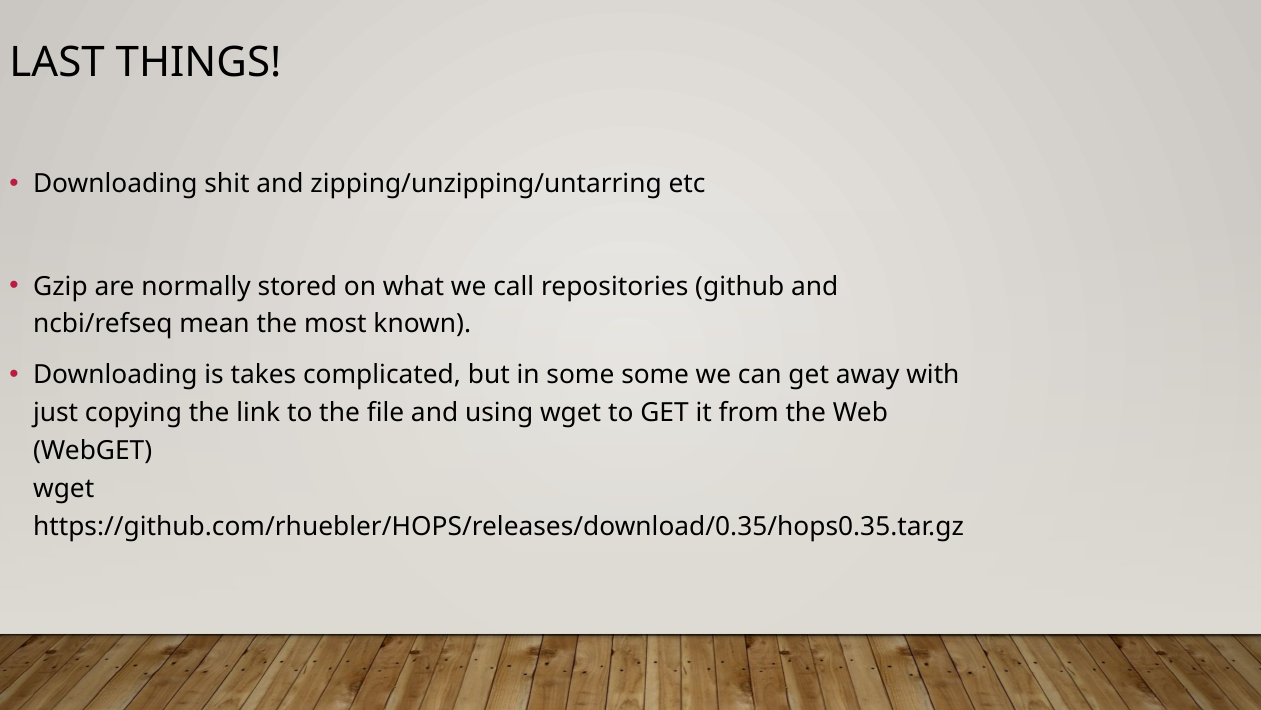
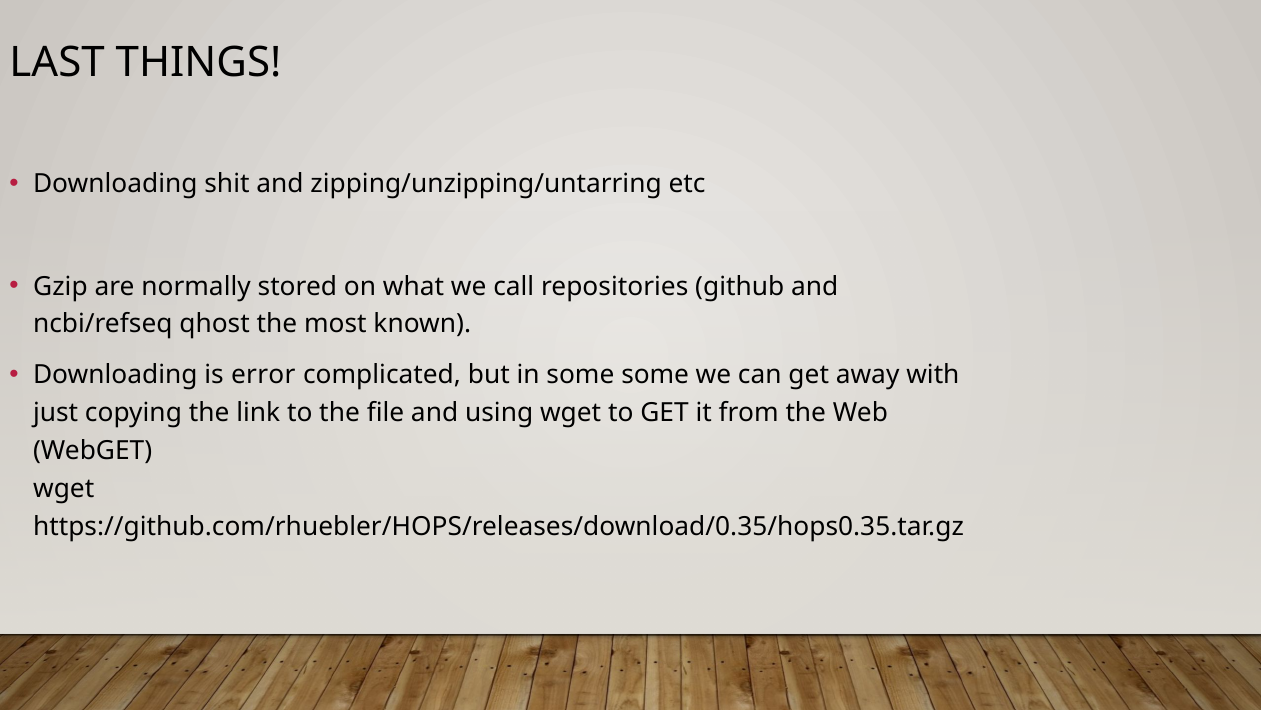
mean: mean -> qhost (215, 324)
takes: takes -> error (263, 375)
